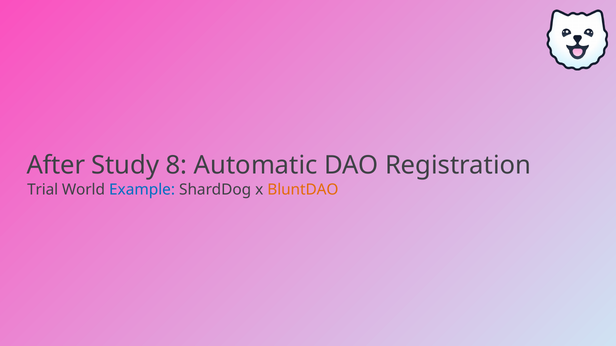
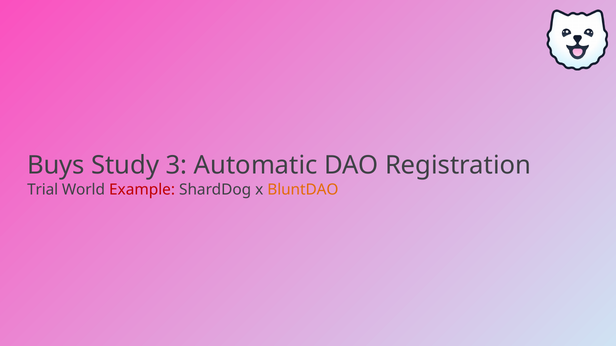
After: After -> Buys (56, 166)
8: 8 -> 3 (177, 166)
Example colour: blue -> red (142, 190)
